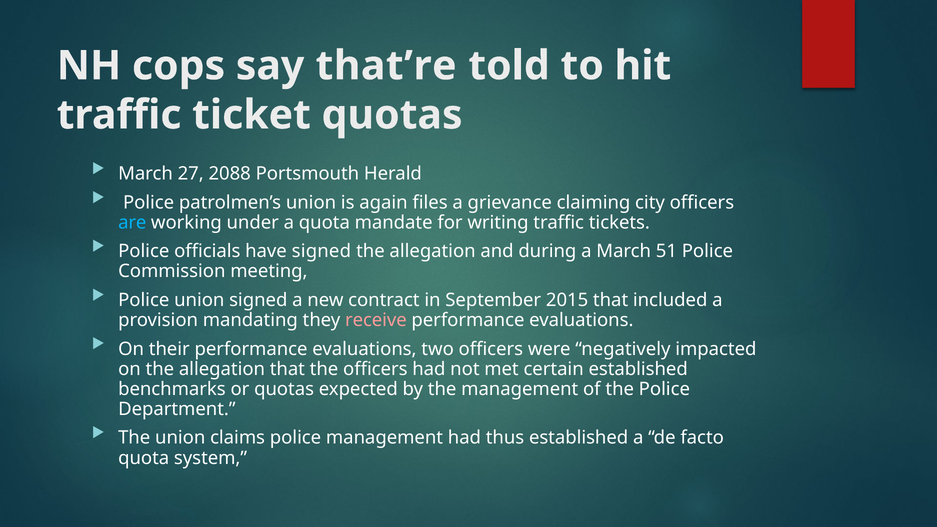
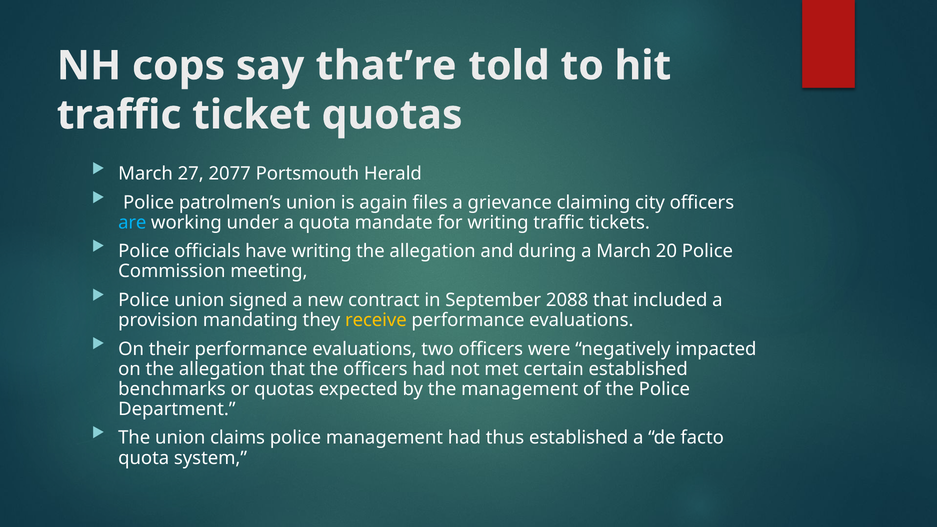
2088: 2088 -> 2077 (230, 174)
have signed: signed -> writing (322, 251)
51: 51 -> 20 (666, 251)
2015: 2015 -> 2088 (567, 300)
receive colour: pink -> yellow (376, 320)
